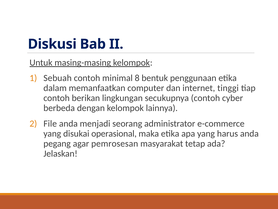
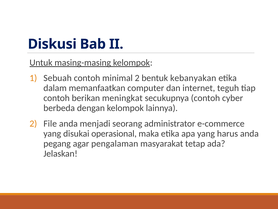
minimal 8: 8 -> 2 (137, 78)
penggunaan: penggunaan -> kebanyakan (193, 78)
tinggi: tinggi -> teguh (228, 88)
lingkungan: lingkungan -> meningkat (122, 98)
pemrosesan: pemrosesan -> pengalaman (115, 143)
